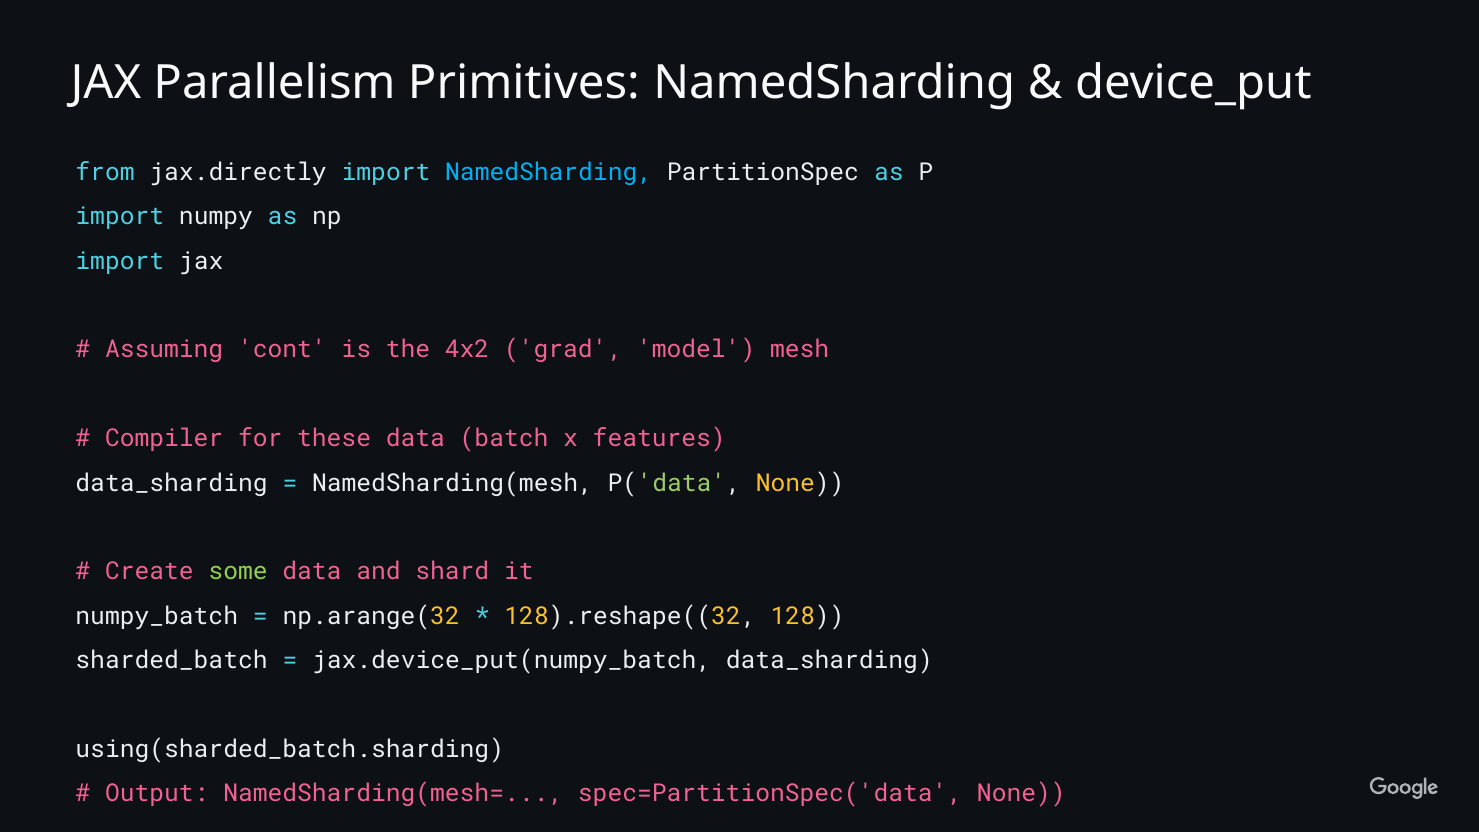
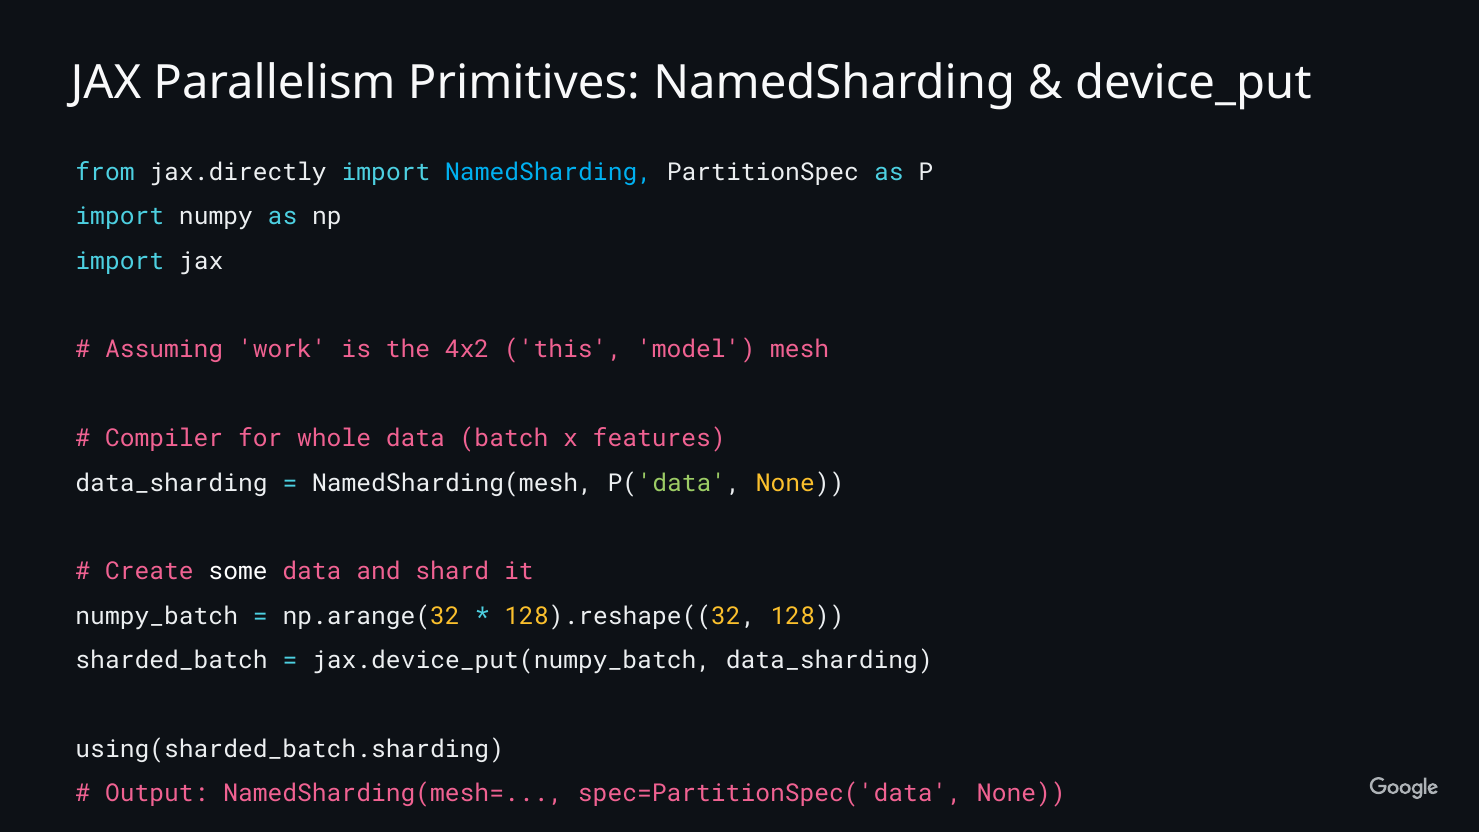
cont: cont -> work (282, 350)
grad: grad -> this (563, 350)
these: these -> whole (334, 439)
some colour: light green -> white (238, 572)
